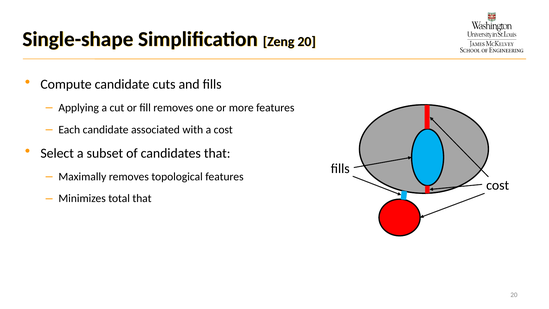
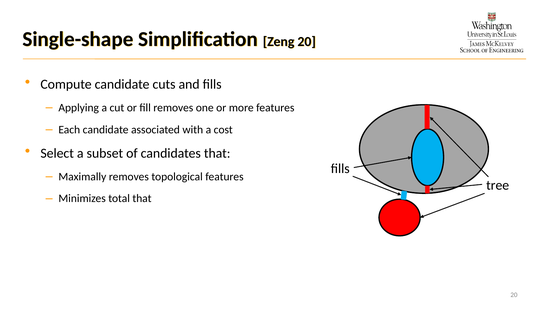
cost: cost -> tree (498, 185)
